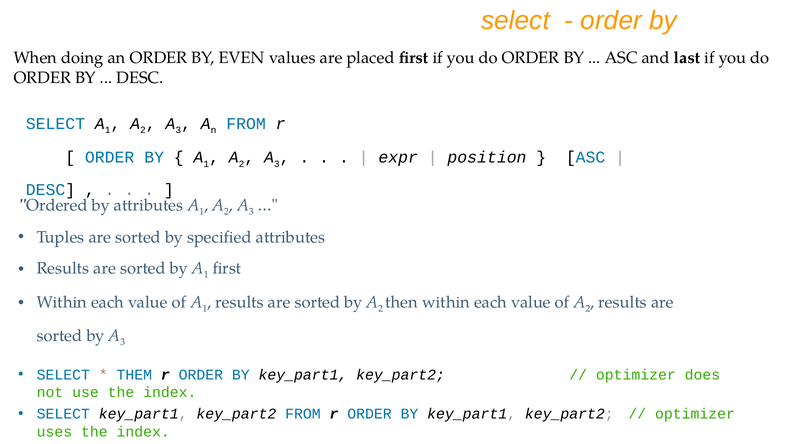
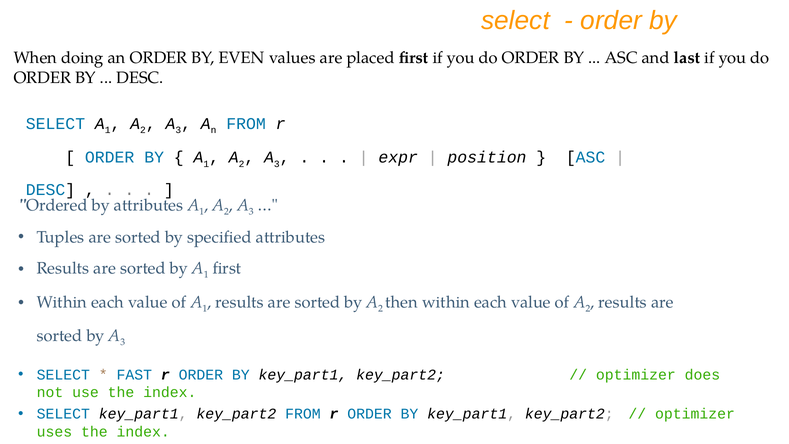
THEM: THEM -> FAST (134, 374)
